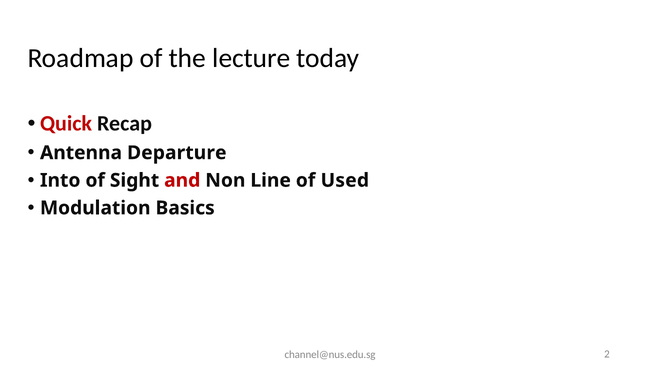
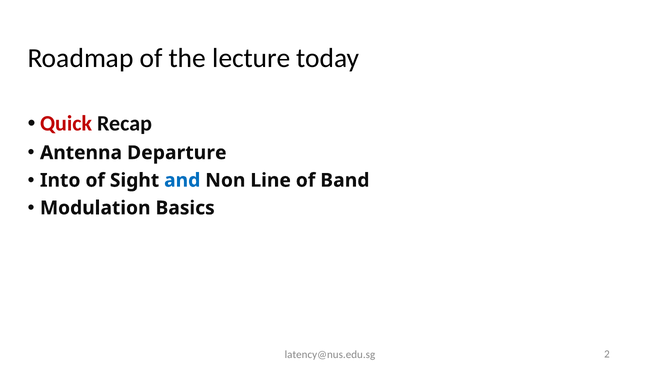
and colour: red -> blue (182, 181)
Used: Used -> Band (345, 181)
channel@nus.edu.sg: channel@nus.edu.sg -> latency@nus.edu.sg (330, 355)
